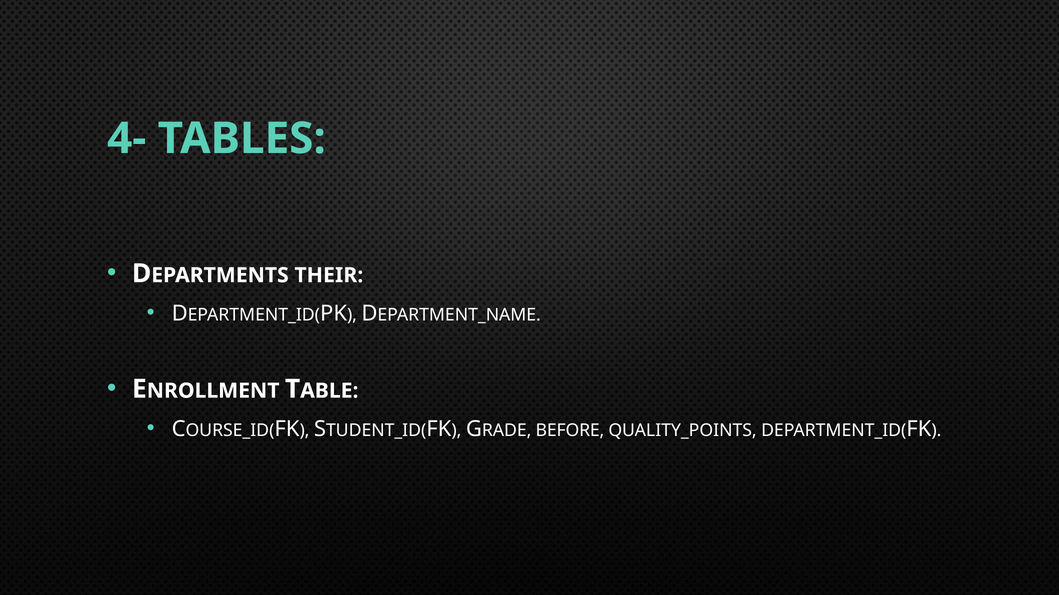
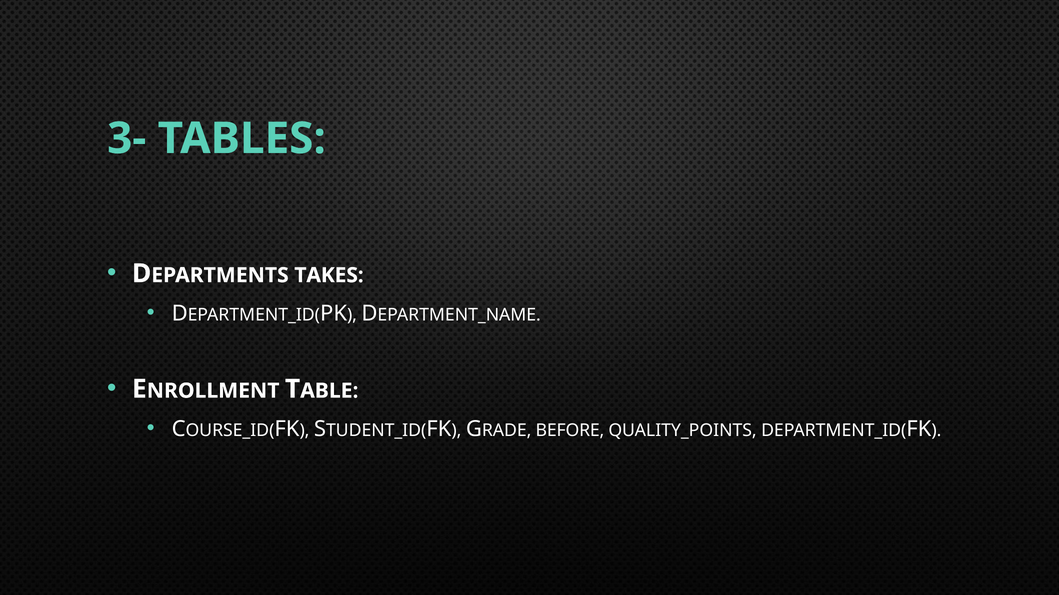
4-: 4- -> 3- (127, 139)
THEIR: THEIR -> TAKES (329, 276)
